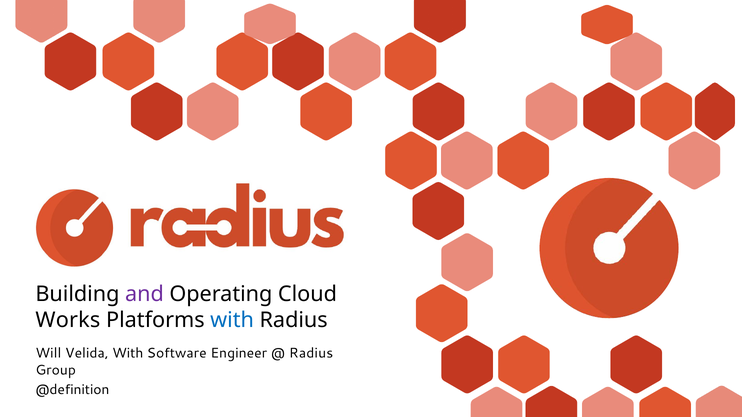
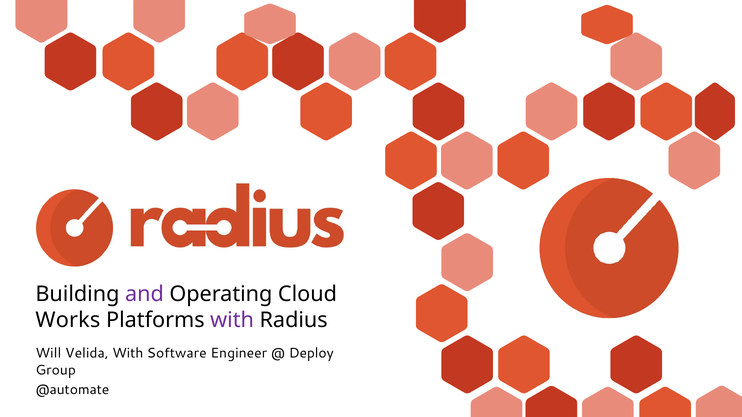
with colour: blue -> purple (232, 320)
Radius: Radius -> Deploy (311, 354)
@definition: @definition -> @automate (72, 390)
